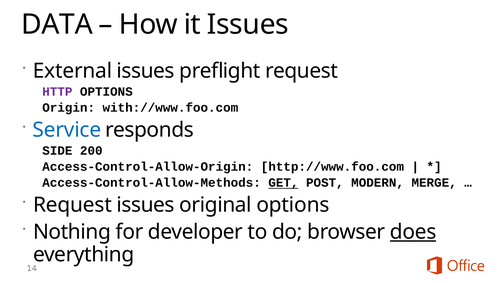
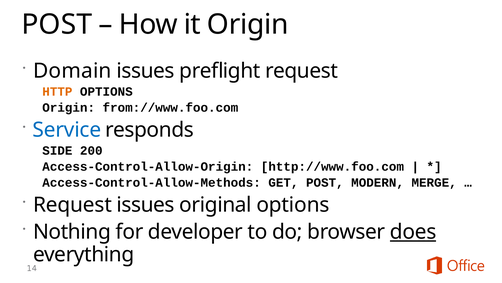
DATA: DATA -> POST (57, 24)
it Issues: Issues -> Origin (248, 24)
External: External -> Domain (72, 71)
HTTP colour: purple -> orange (57, 91)
with://www.foo.com: with://www.foo.com -> from://www.foo.com (170, 108)
GET underline: present -> none (283, 182)
